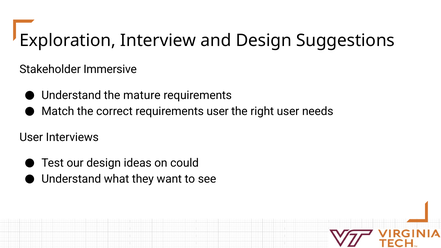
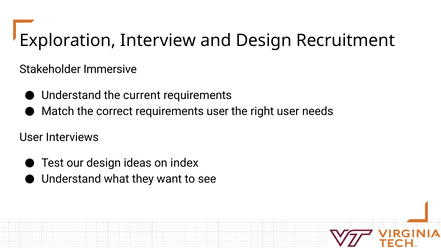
Suggestions: Suggestions -> Recruitment (345, 40)
mature: mature -> current (142, 95)
could: could -> index (185, 163)
